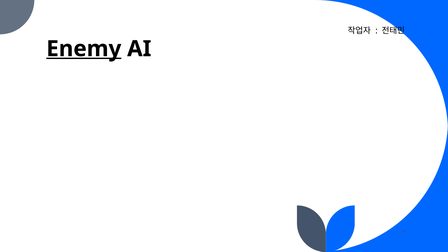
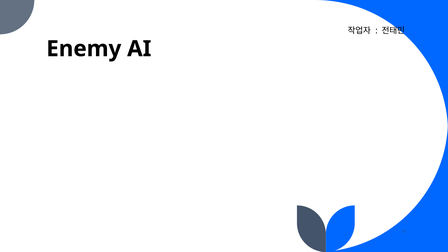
Enemy underline: present -> none (84, 49)
